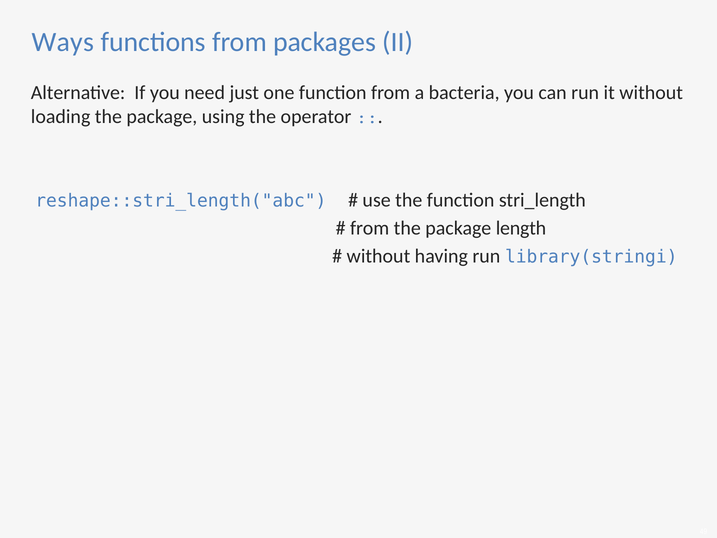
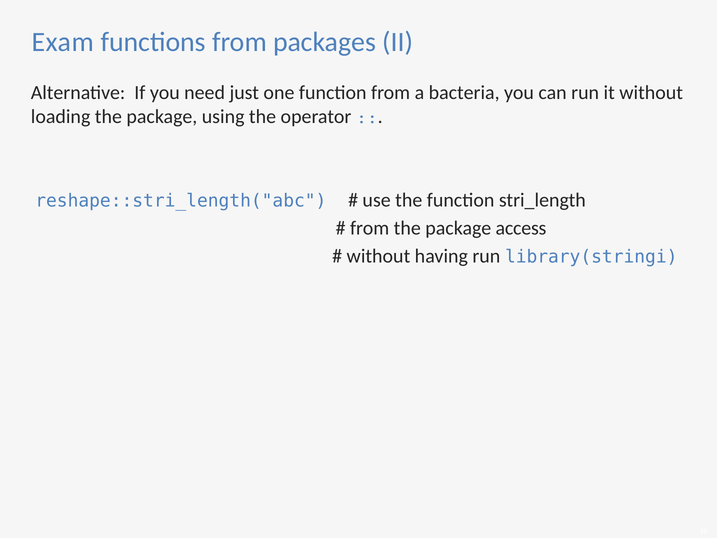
Ways: Ways -> Exam (63, 42)
length: length -> access (521, 228)
